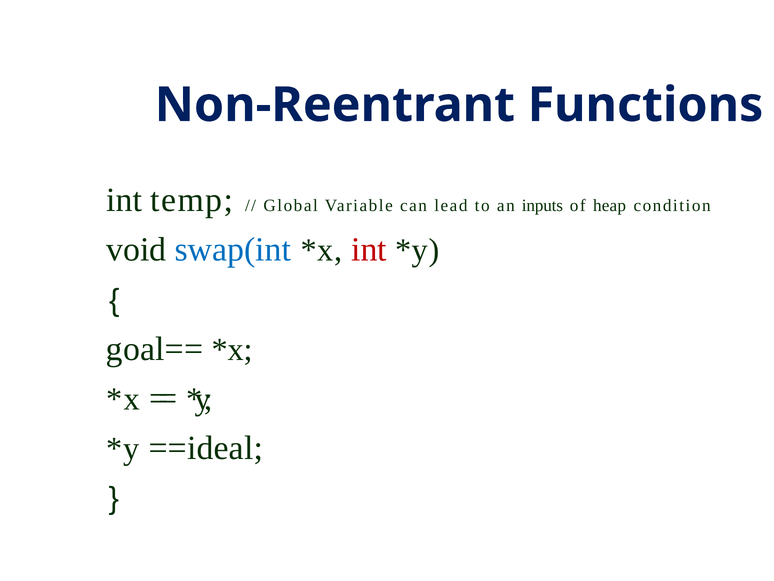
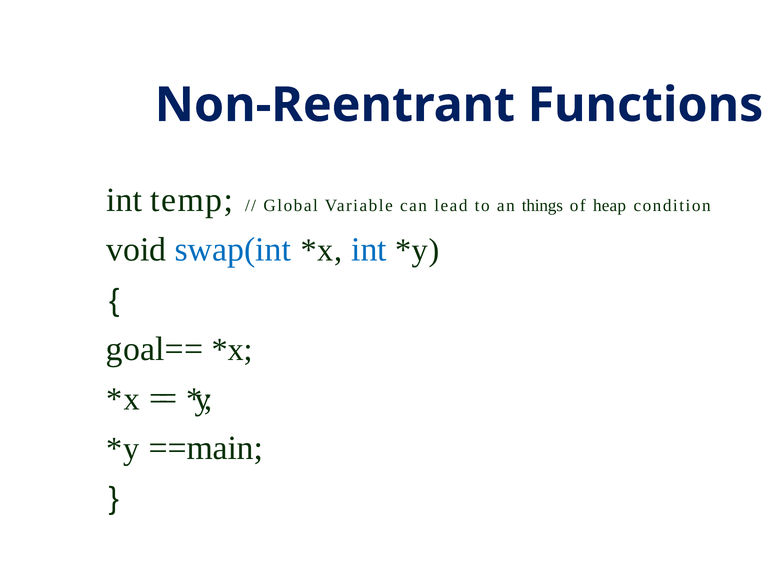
inputs: inputs -> things (542, 205)
int colour: red -> blue (369, 249)
==ideal: ==ideal -> ==main (206, 447)
